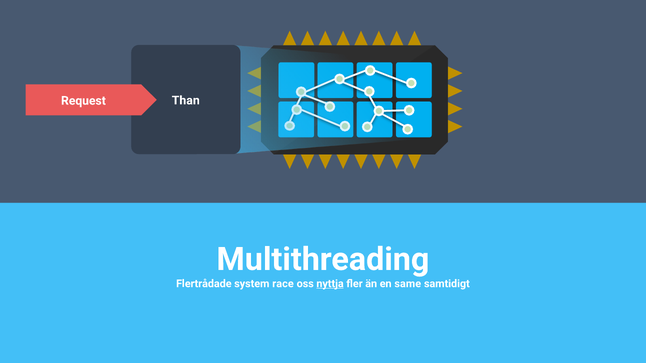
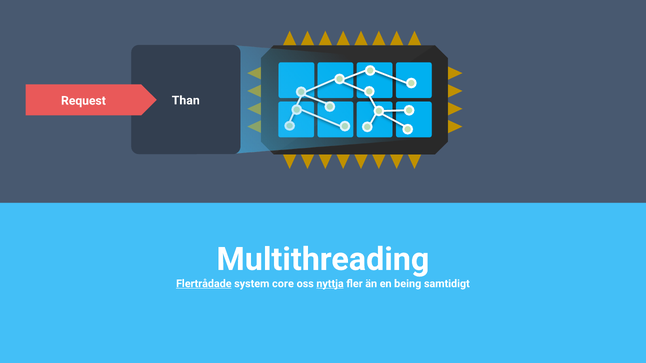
Flertrådade underline: none -> present (204, 284)
race: race -> core (283, 284)
same: same -> being (408, 284)
